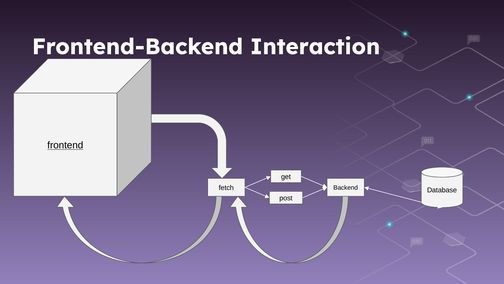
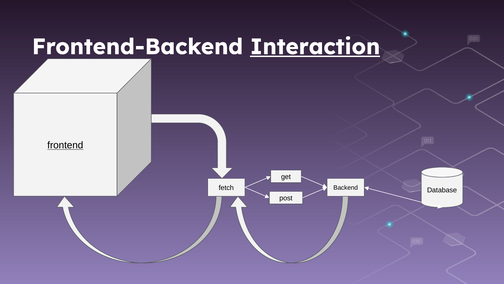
Interaction underline: none -> present (315, 47)
